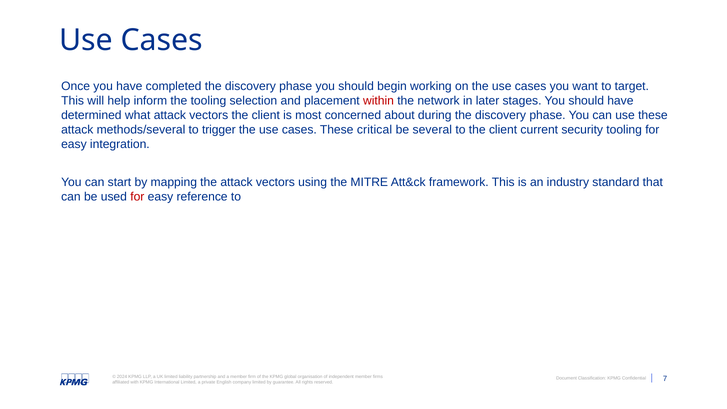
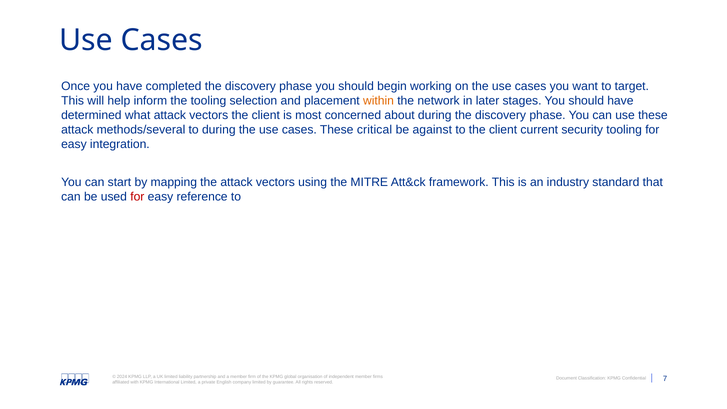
within colour: red -> orange (378, 101)
to trigger: trigger -> during (219, 130)
several: several -> against (432, 130)
